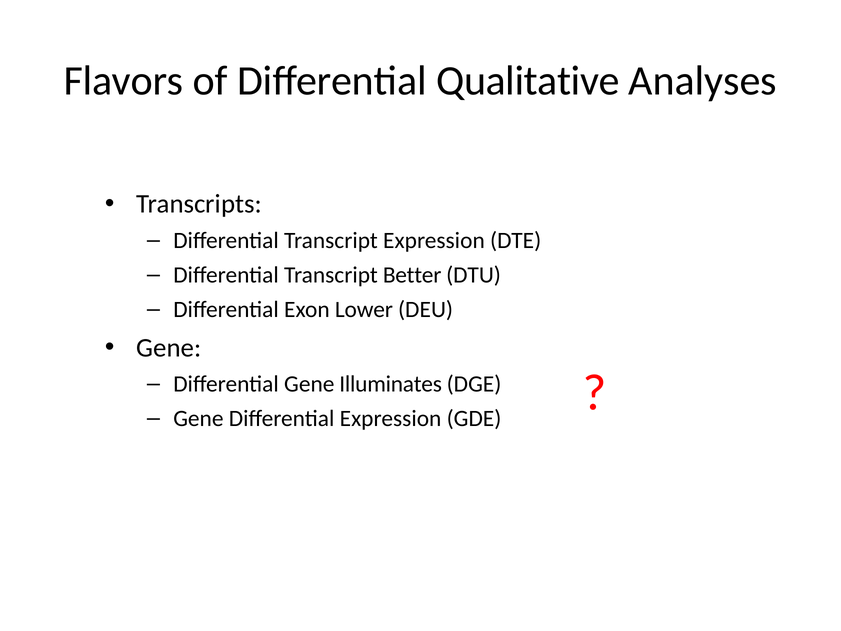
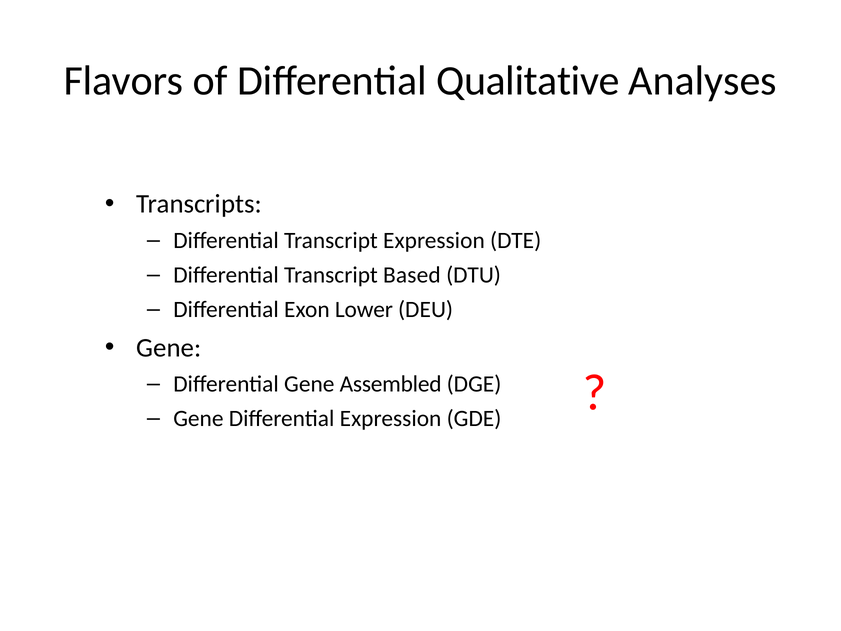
Better: Better -> Based (412, 275)
Illuminates: Illuminates -> Assembled (391, 384)
